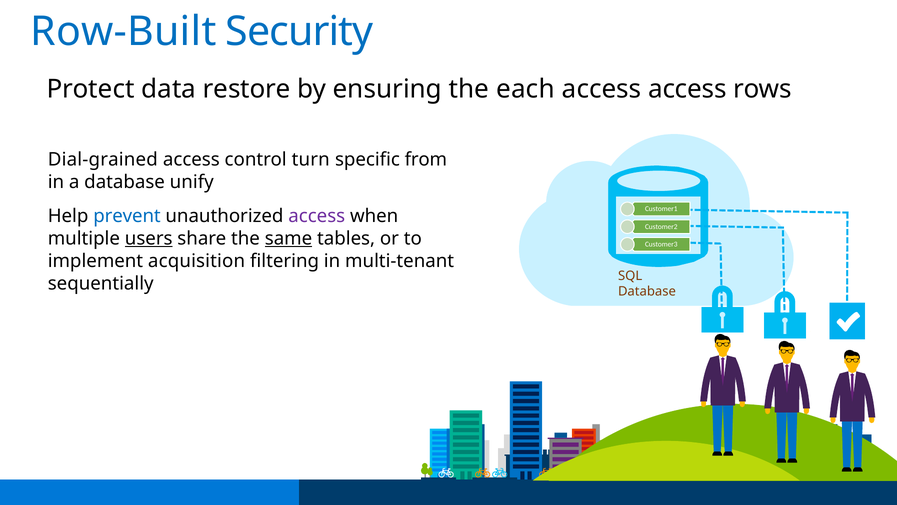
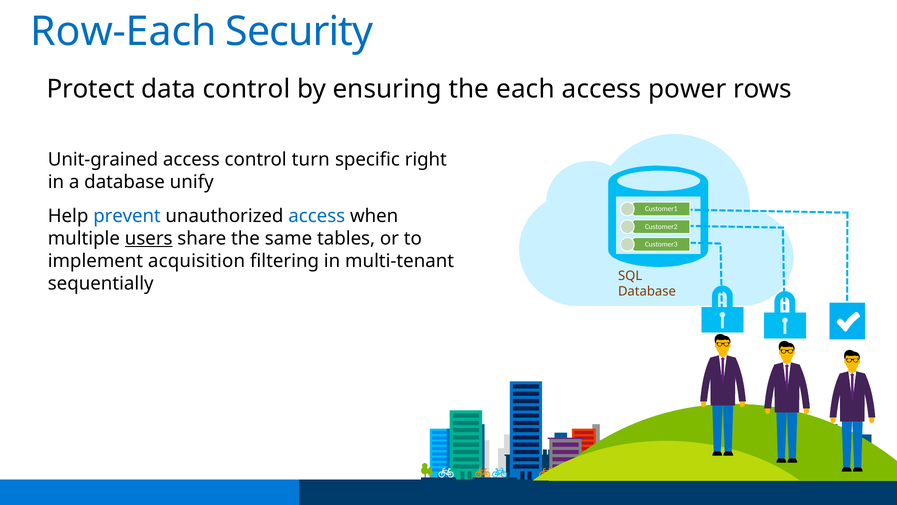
Row-Built: Row-Built -> Row-Each (124, 32)
data restore: restore -> control (247, 89)
access access: access -> power (687, 89)
Dial-grained: Dial-grained -> Unit-grained (103, 160)
from: from -> right (426, 160)
access colour: purple -> blue (317, 216)
same underline: present -> none (289, 238)
